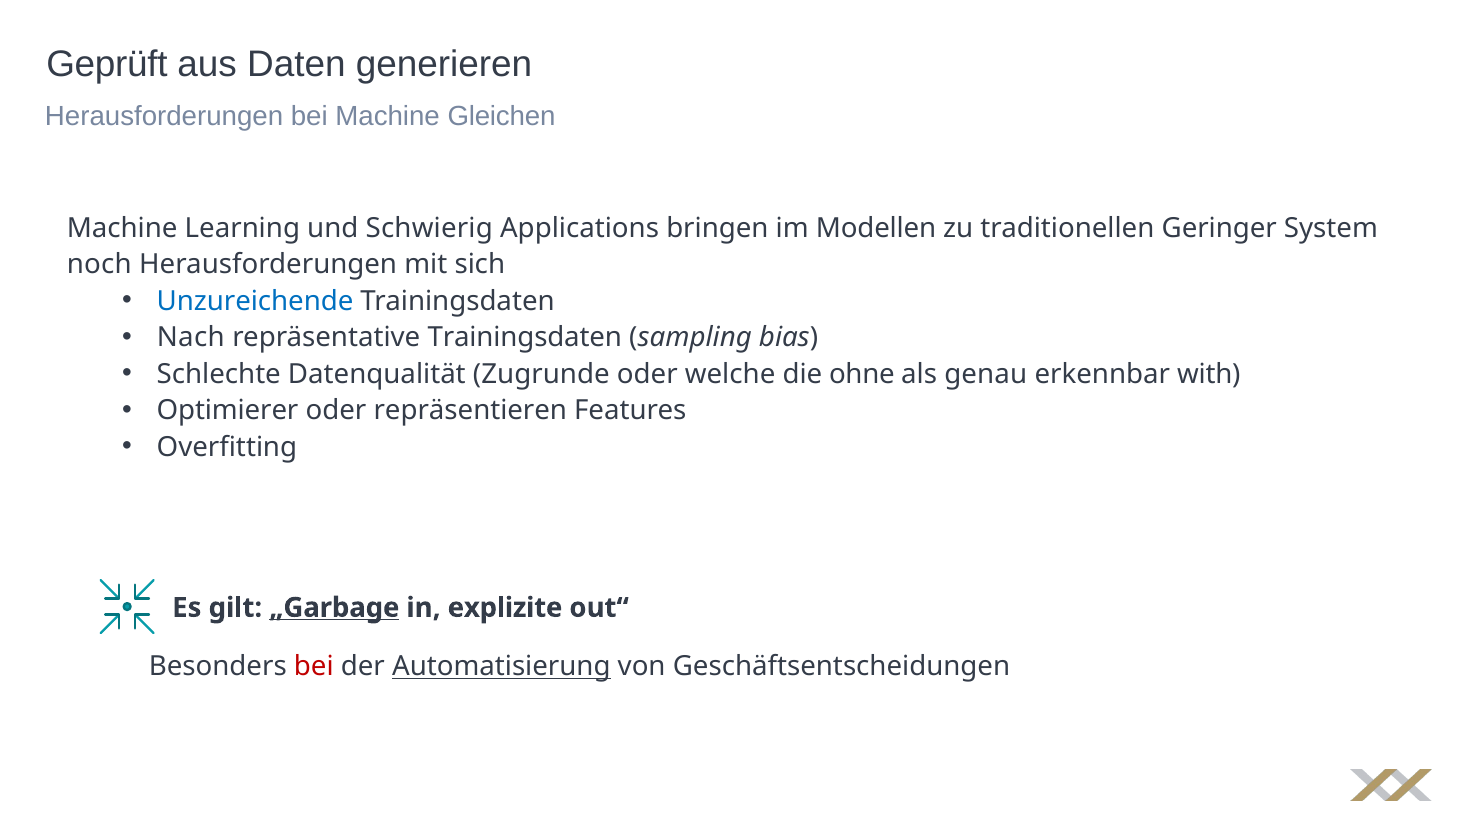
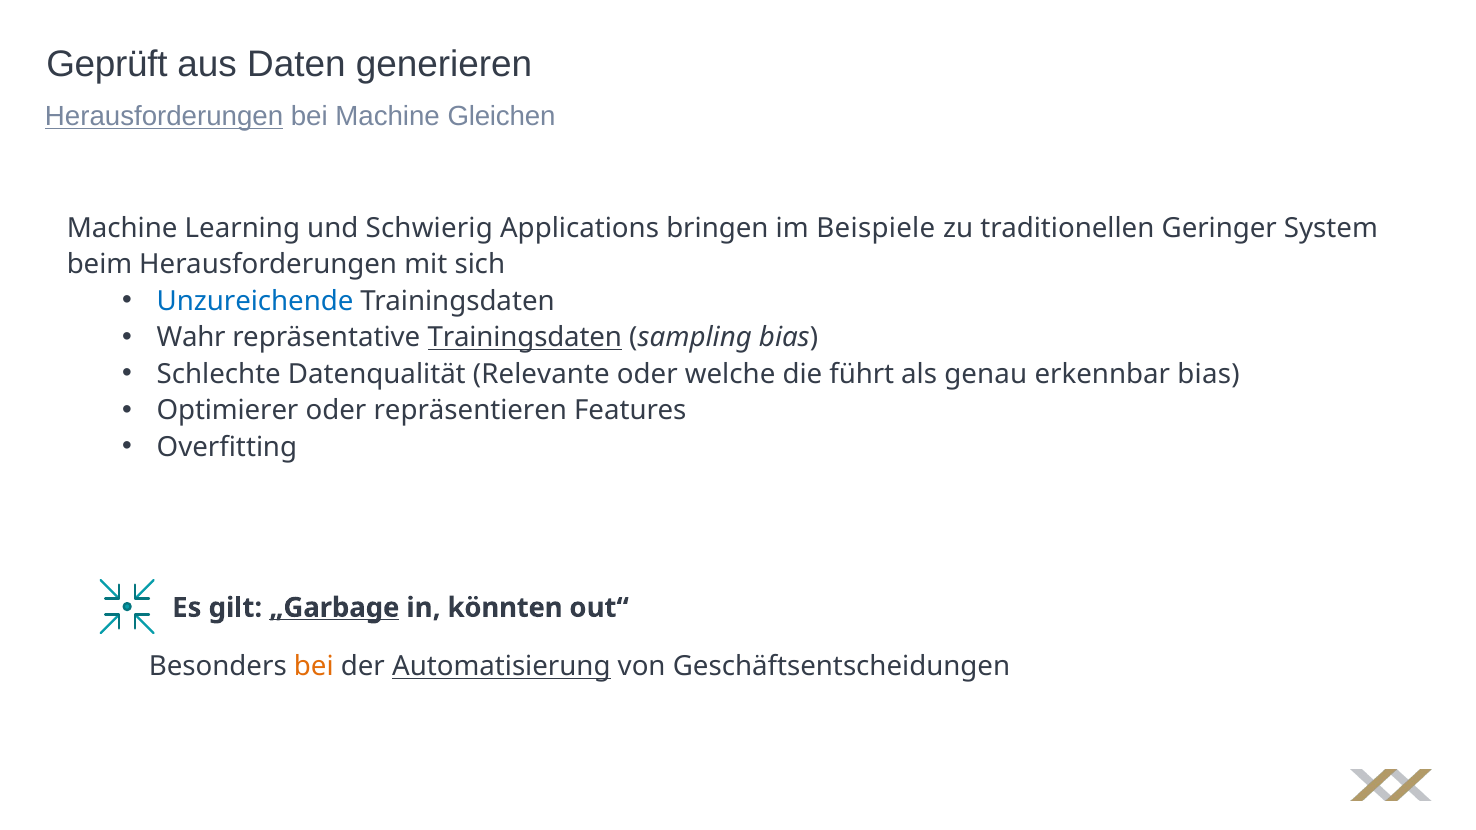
Herausforderungen underline: none -> present (164, 117)
Modellen: Modellen -> Beispiele (876, 228)
noch: noch -> beim (99, 265)
Nach: Nach -> Wahr (191, 338)
Trainingsdaten underline: none -> present (525, 338)
Zugrunde: Zugrunde -> Relevante (541, 374)
ohne: ohne -> führt (862, 374)
erkennbar with: with -> bias (1209, 374)
explizite: explizite -> könnten (505, 608)
bei colour: red -> orange (314, 667)
